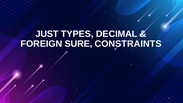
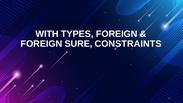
JUST: JUST -> WITH (47, 34)
TYPES DECIMAL: DECIMAL -> FOREIGN (117, 34)
